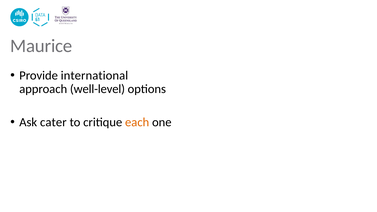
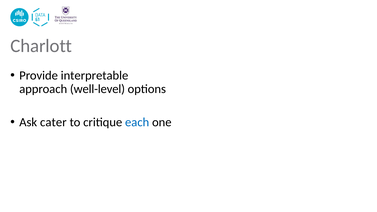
Maurice: Maurice -> Charlott (41, 46)
international: international -> interpretable (95, 75)
each colour: orange -> blue (137, 122)
